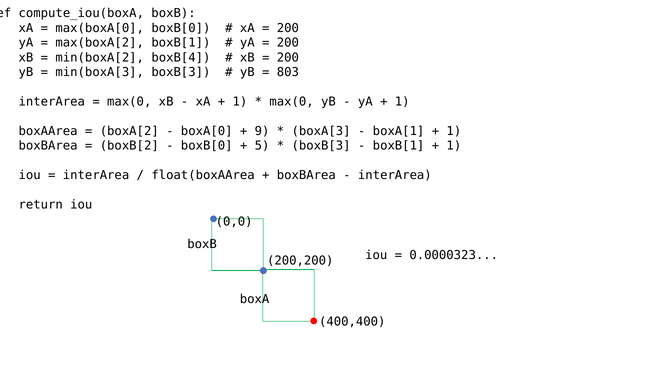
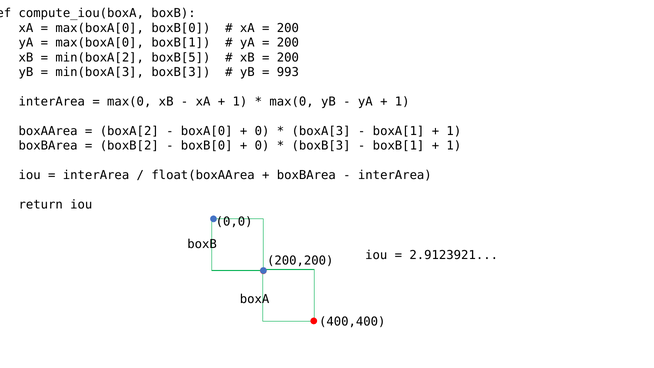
max(boxA[2: max(boxA[2 -> max(boxA[0 (100, 43)
boxB[4: boxB[4 -> boxB[5 (181, 58)
803: 803 -> 993 (288, 72)
9: 9 -> 0 (262, 131)
5: 5 -> 0 (262, 146)
0.0000323: 0.0000323 -> 2.9123921 (454, 255)
